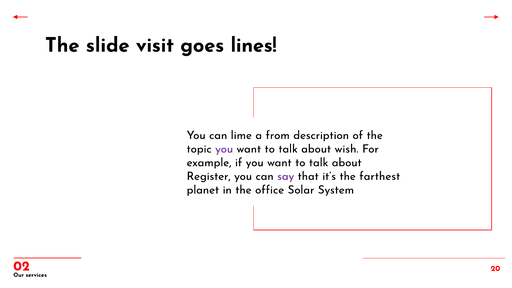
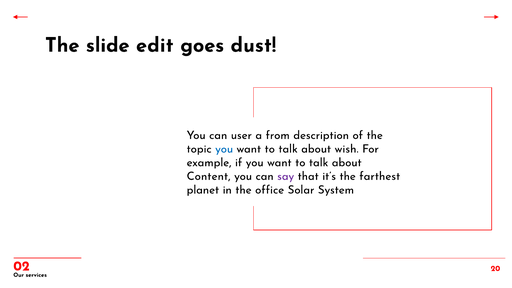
visit: visit -> edit (155, 45)
lines: lines -> dust (253, 45)
lime: lime -> user (241, 135)
you colour: purple -> blue (224, 149)
Register: Register -> Content (209, 176)
